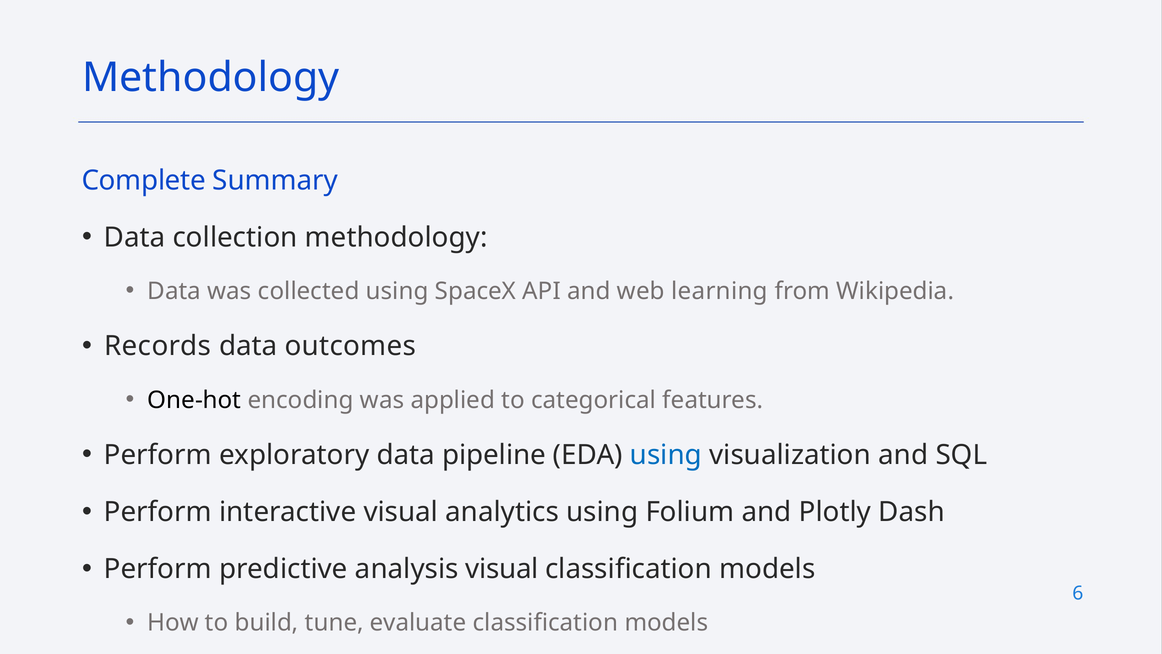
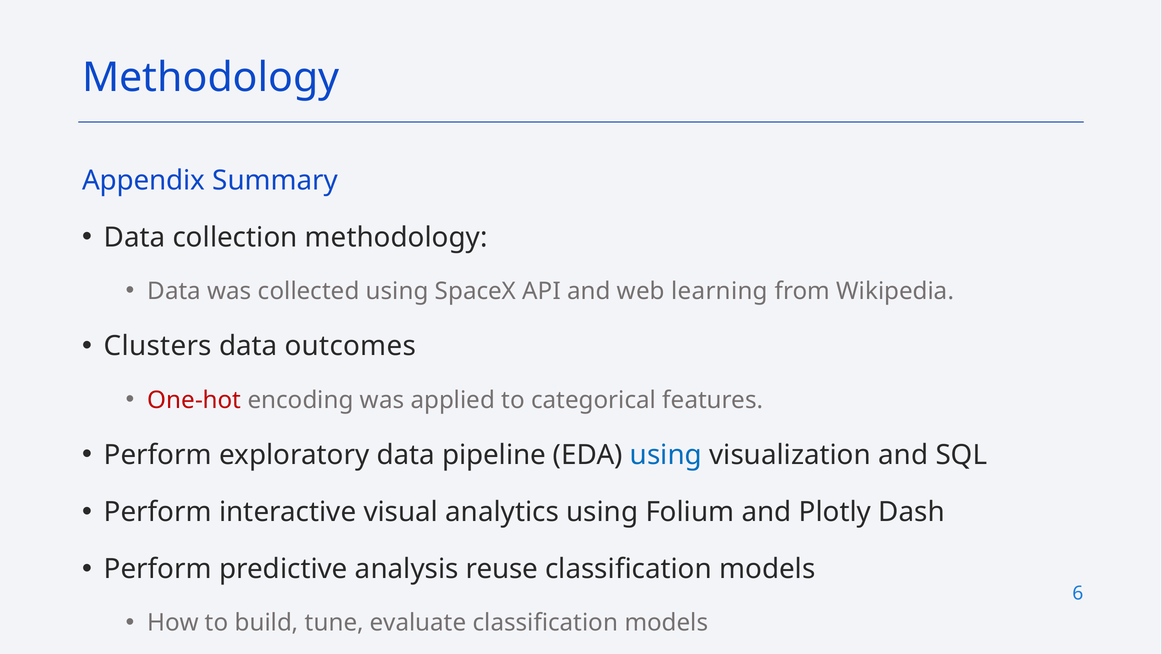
Complete: Complete -> Appendix (144, 180)
Records: Records -> Clusters (158, 346)
One-hot colour: black -> red (194, 400)
analysis visual: visual -> reuse (502, 569)
